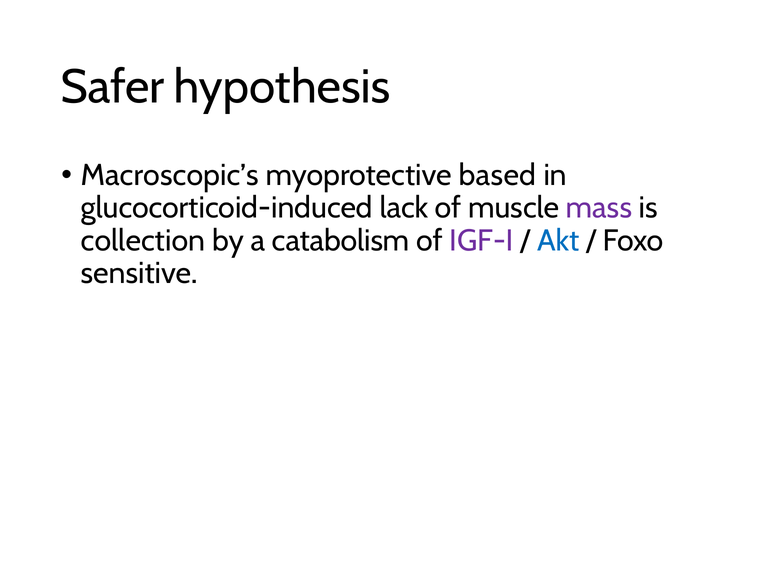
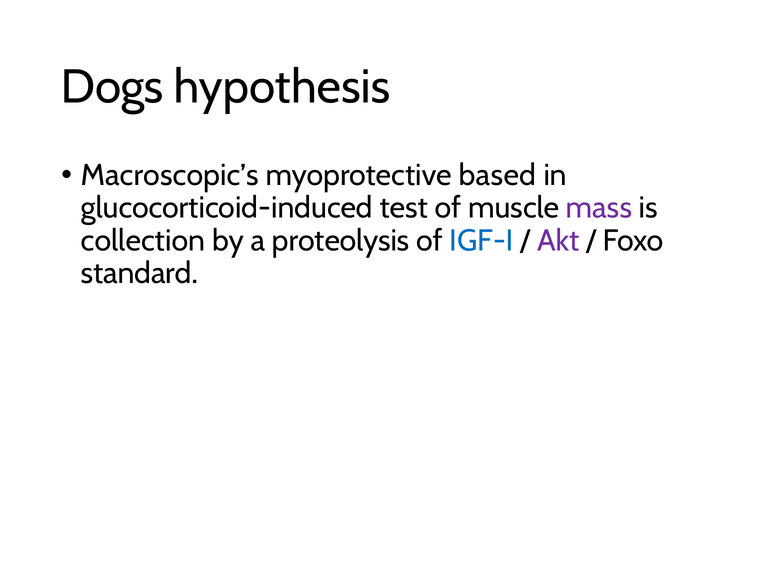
Safer: Safer -> Dogs (112, 87)
lack: lack -> test (404, 208)
catabolism: catabolism -> proteolysis (341, 241)
IGF-I colour: purple -> blue (482, 241)
Akt colour: blue -> purple (558, 241)
sensitive: sensitive -> standard (139, 273)
